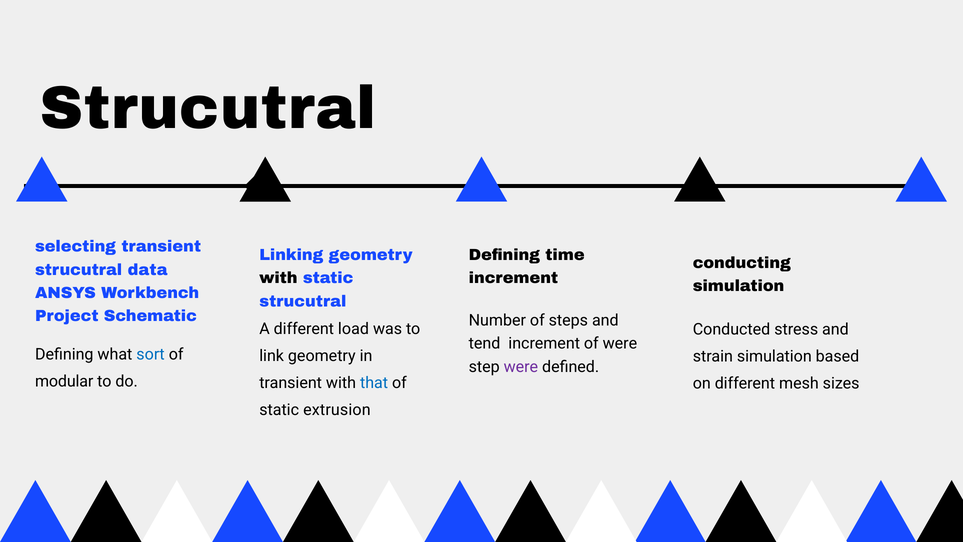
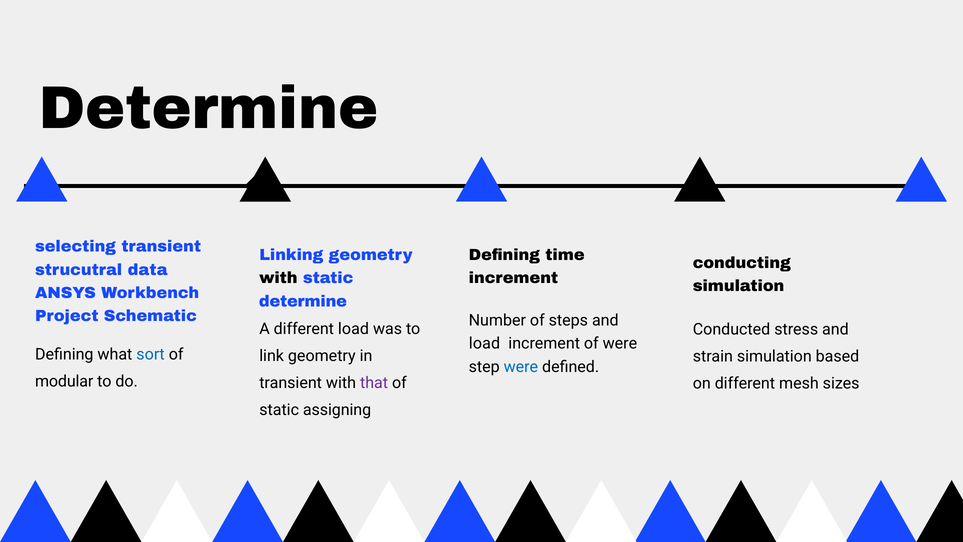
Strucutral: Strucutral -> Determine (209, 108)
strucutral: strucutral -> determine (303, 301)
tend: tend -> load (484, 343)
were colour: purple -> blue (521, 367)
that colour: blue -> purple (374, 383)
extrusion: extrusion -> assigning (337, 409)
